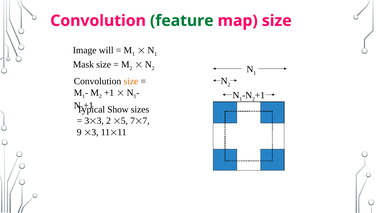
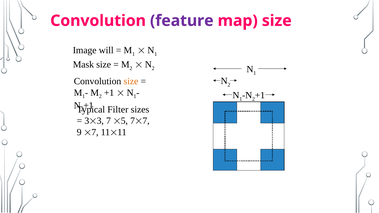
feature colour: green -> purple (182, 21)
Show: Show -> Filter (118, 110)
2: 2 -> 7 (109, 121)
3: 3 -> 7 (95, 132)
